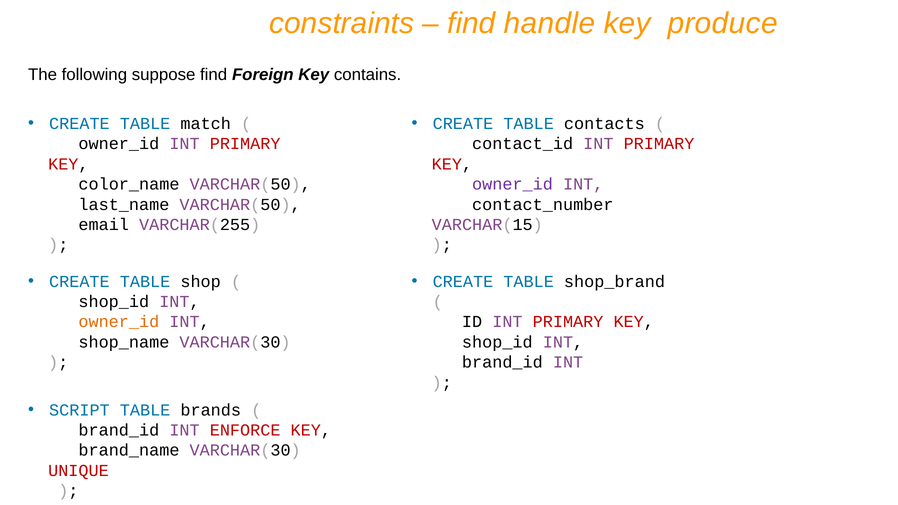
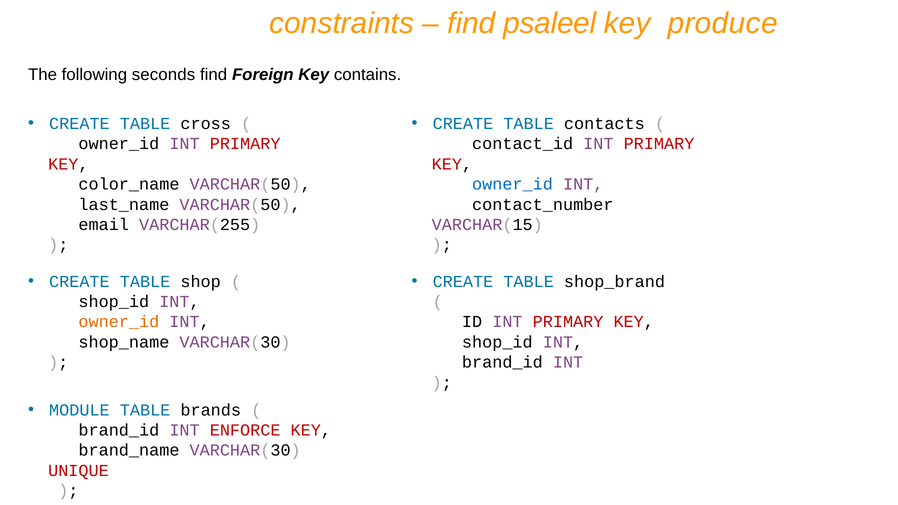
handle: handle -> psaleel (550, 23)
suppose: suppose -> seconds (164, 75)
match: match -> cross (206, 124)
owner_id colour: purple -> blue (513, 184)
SCRIPT: SCRIPT -> MODULE (79, 410)
